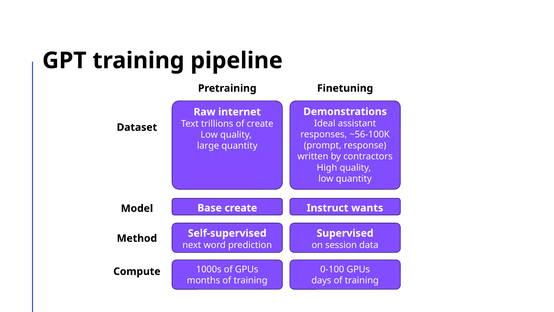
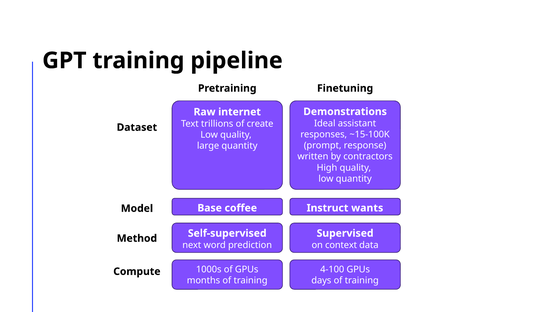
~56-100K: ~56-100K -> ~15-100K (370, 134)
Base create: create -> coffee (241, 208)
session: session -> context (341, 245)
0-100: 0-100 -> 4-100 (332, 269)
